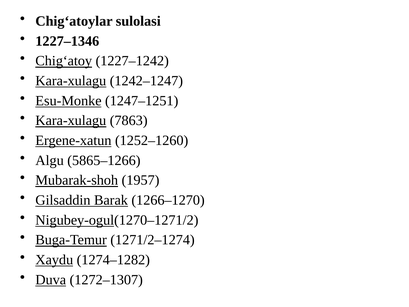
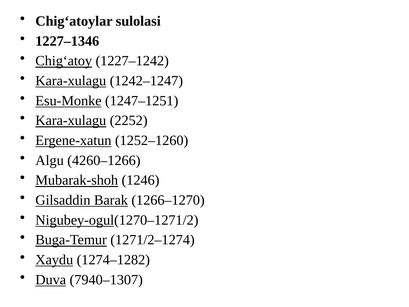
7863: 7863 -> 2252 (129, 120)
5865–1266: 5865–1266 -> 4260–1266 (104, 160)
1957: 1957 -> 1246 (141, 180)
1272–1307: 1272–1307 -> 7940–1307 (106, 279)
